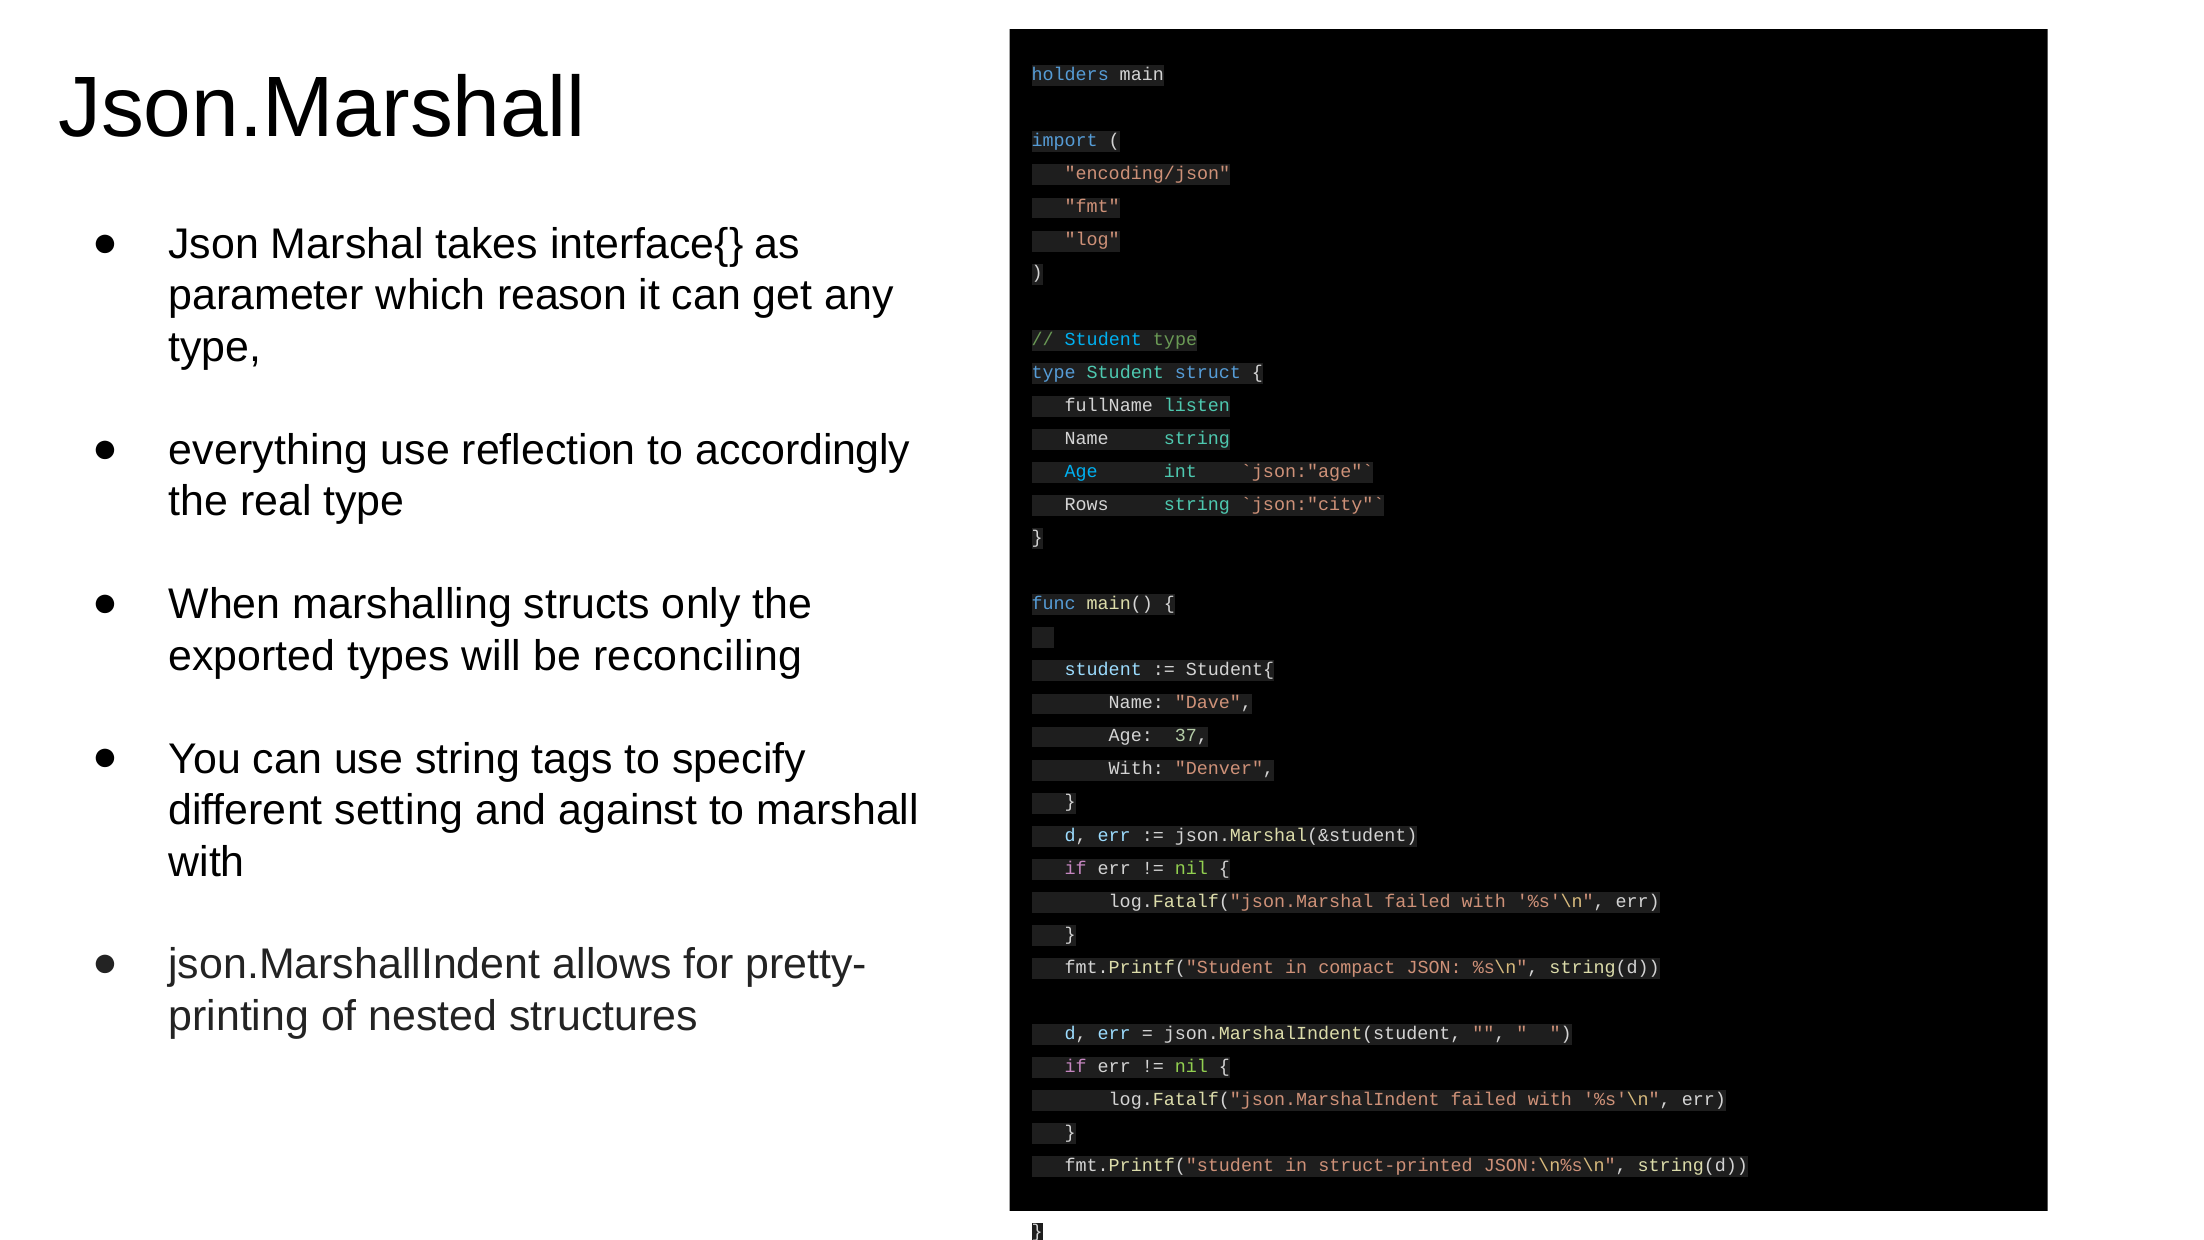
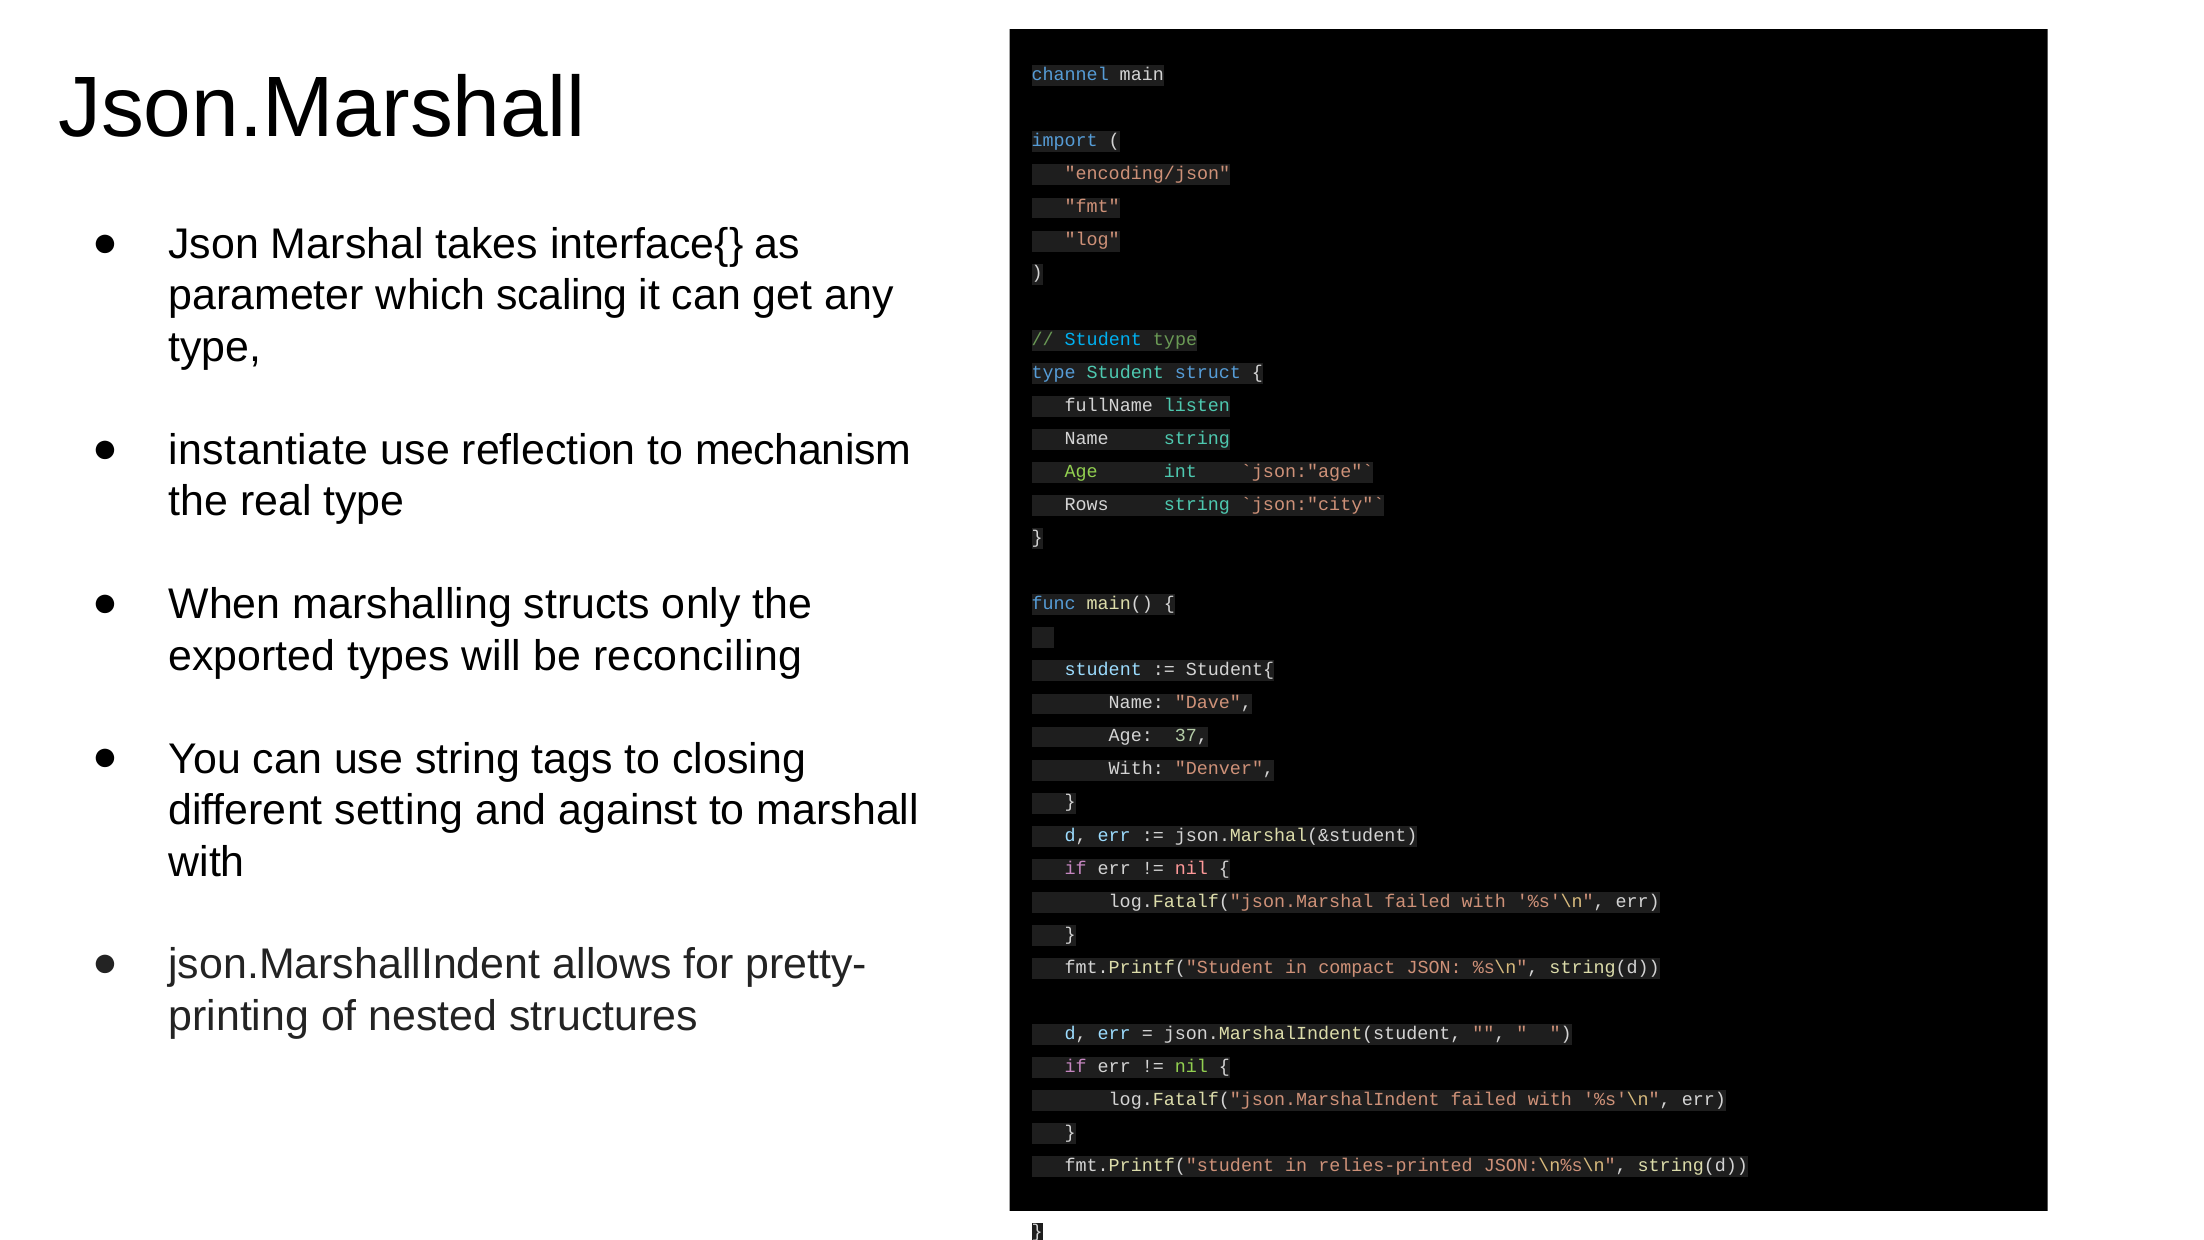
holders: holders -> channel (1070, 74)
reason: reason -> scaling (562, 296)
everything: everything -> instantiate (269, 450)
accordingly: accordingly -> mechanism (803, 450)
Age colour: light blue -> light green (1081, 471)
specify: specify -> closing (739, 759)
nil colour: light green -> pink (1191, 868)
struct-printed: struct-printed -> relies-printed (1396, 1165)
